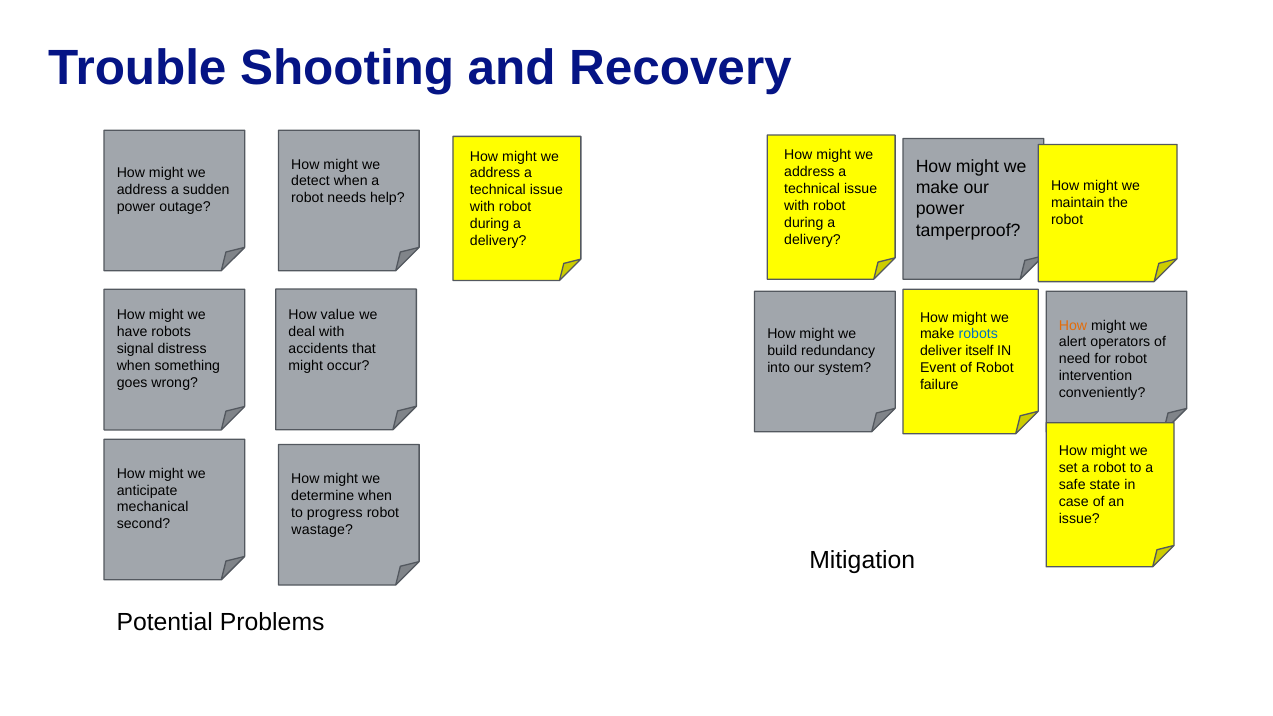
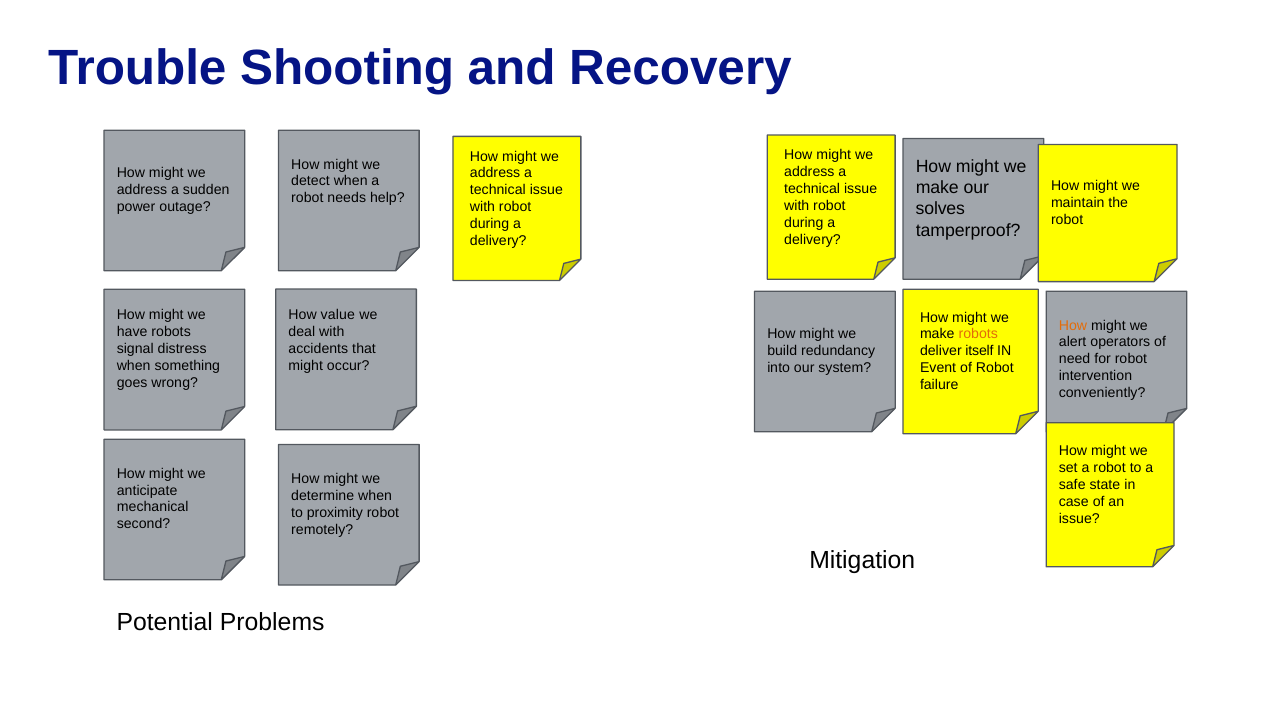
power: power -> solves (940, 209)
robots colour: blue -> orange (978, 334)
progress: progress -> proximity (335, 513)
wastage: wastage -> remotely (322, 529)
